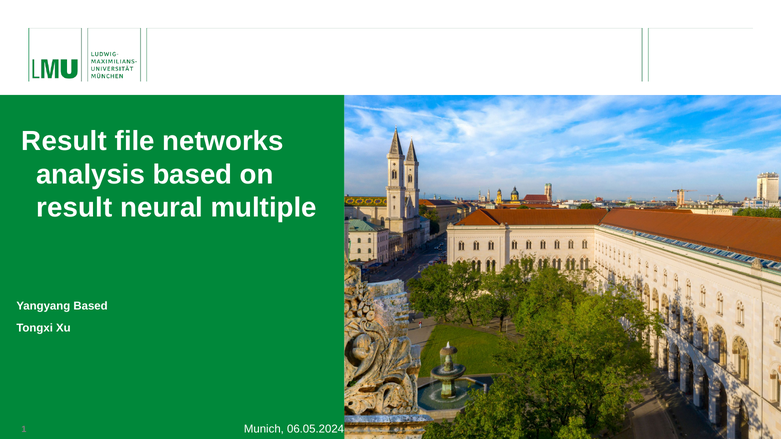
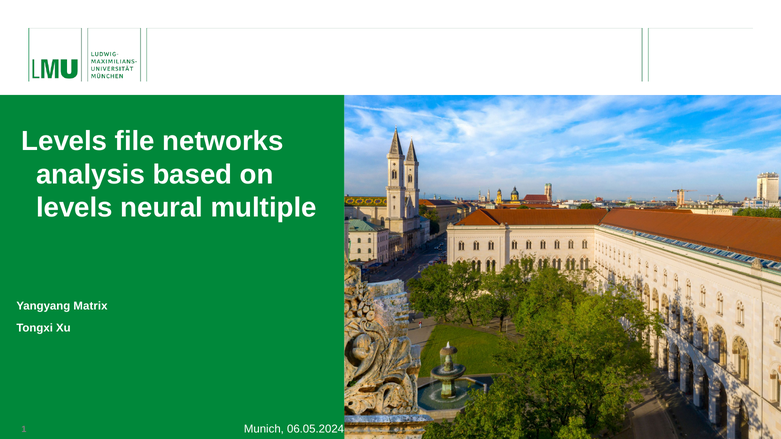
Result: Result -> Levels (64, 141)
result: result -> levels (74, 208)
Yangyang Based: Based -> Matrix (91, 306)
